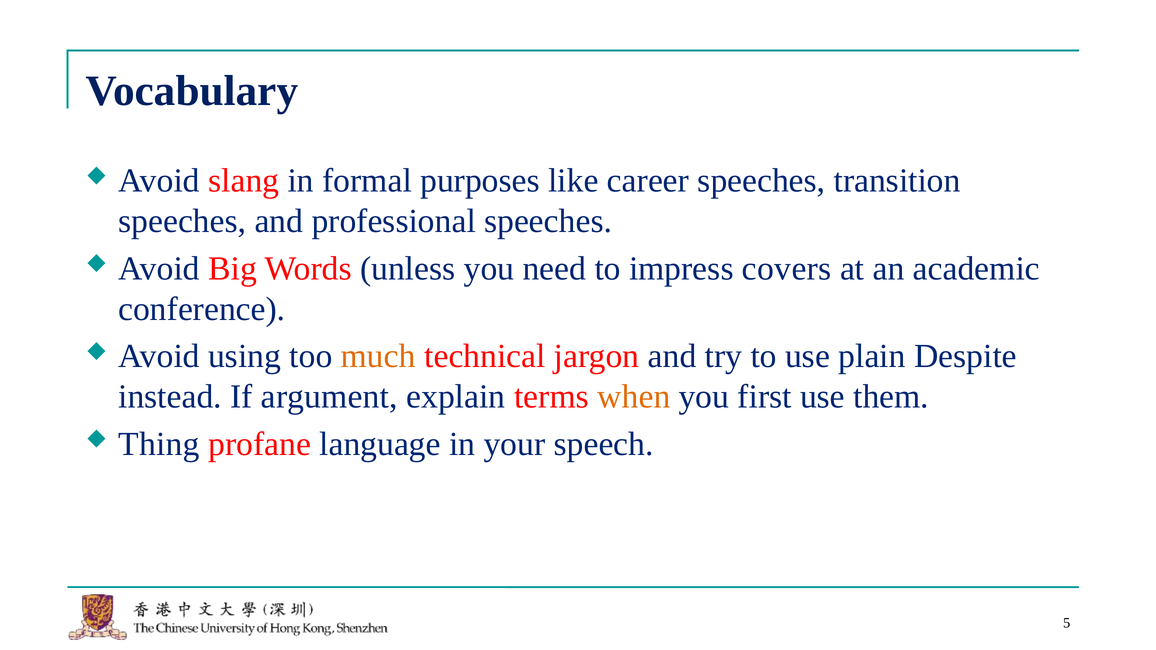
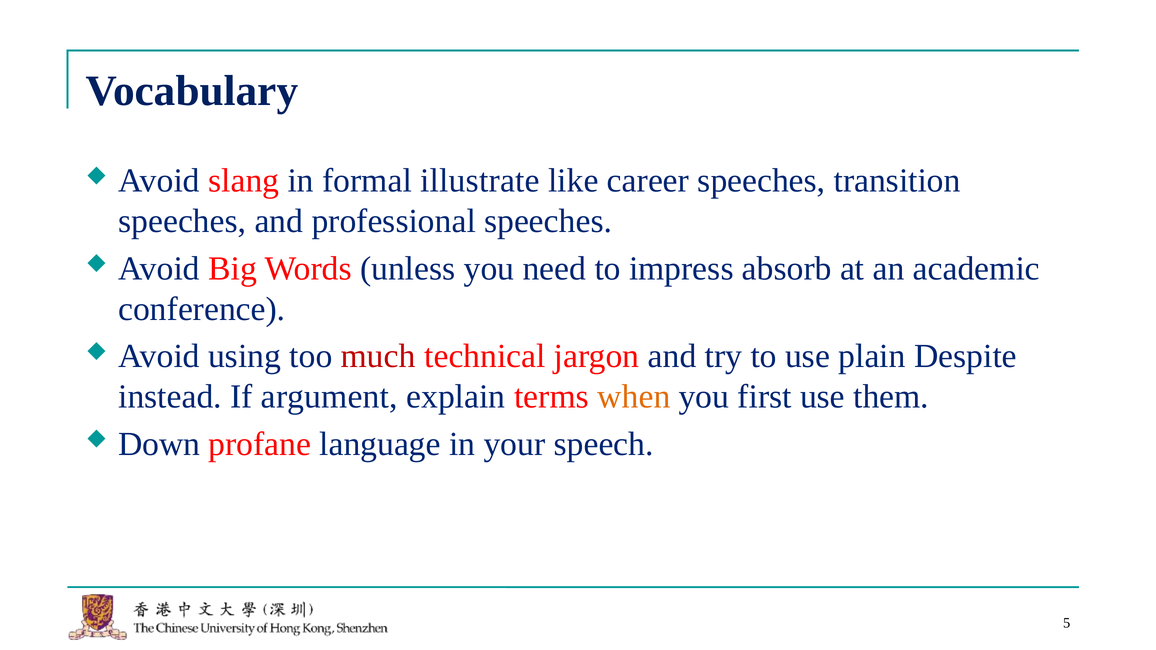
purposes: purposes -> illustrate (480, 181)
covers: covers -> absorb (787, 269)
much colour: orange -> red (378, 356)
Thing: Thing -> Down (159, 444)
